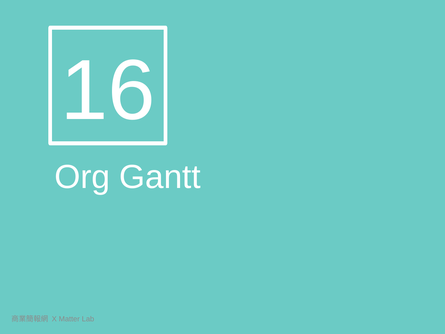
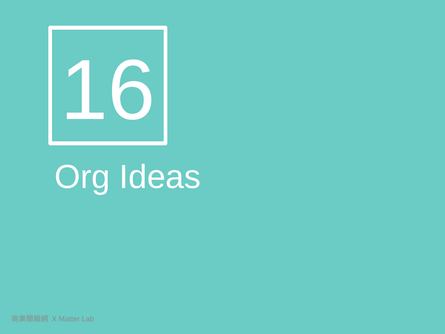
Gantt: Gantt -> Ideas (160, 177)
